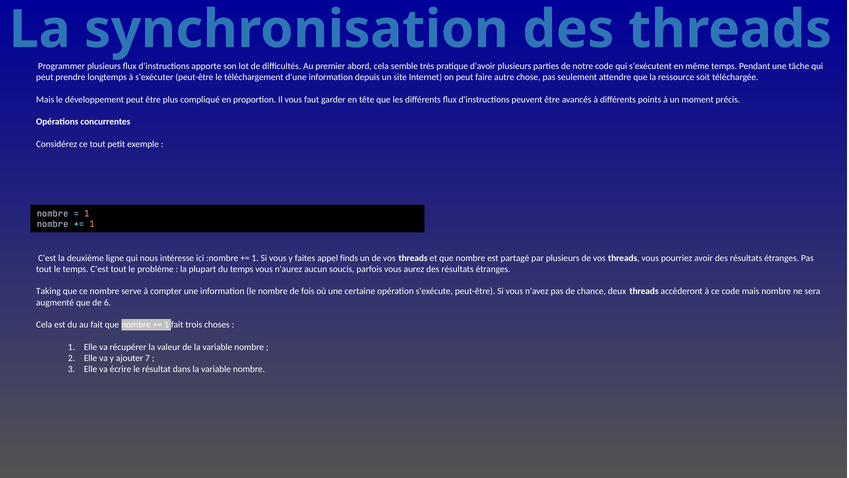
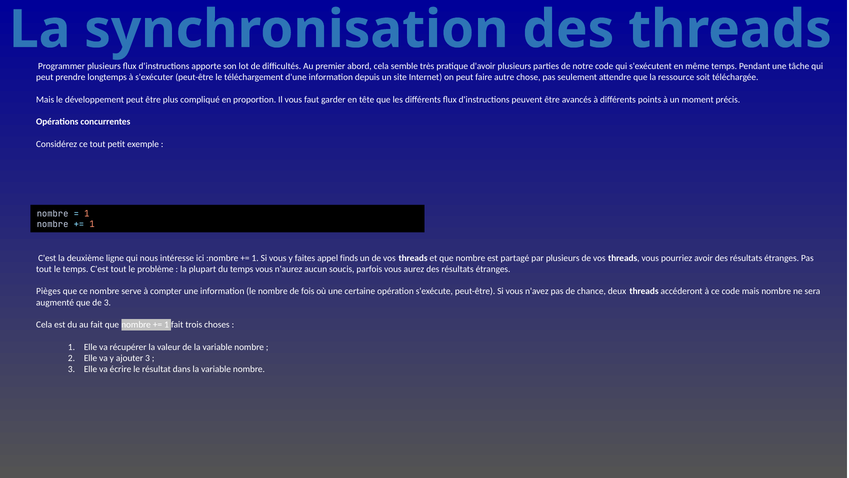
Taking: Taking -> Pièges (48, 291)
de 6: 6 -> 3 (107, 302)
ajouter 7: 7 -> 3 (148, 358)
